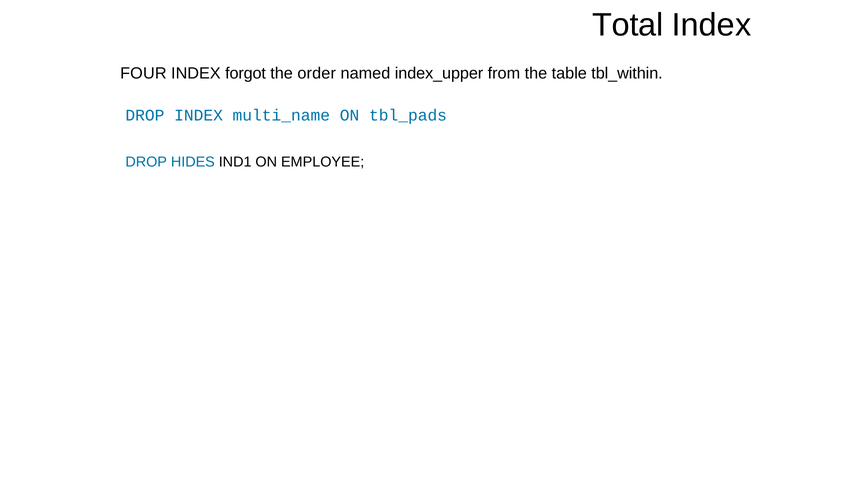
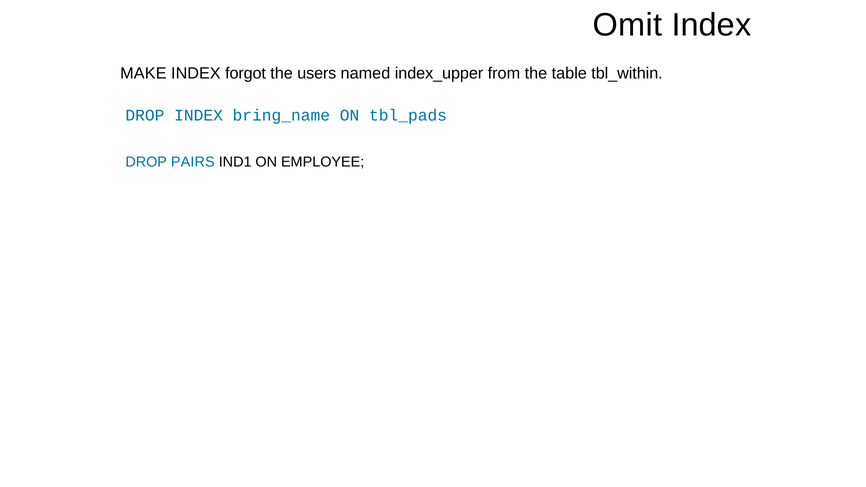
Total: Total -> Omit (628, 25)
FOUR: FOUR -> MAKE (143, 74)
order: order -> users (317, 74)
multi_name: multi_name -> bring_name (281, 115)
HIDES: HIDES -> PAIRS (193, 162)
